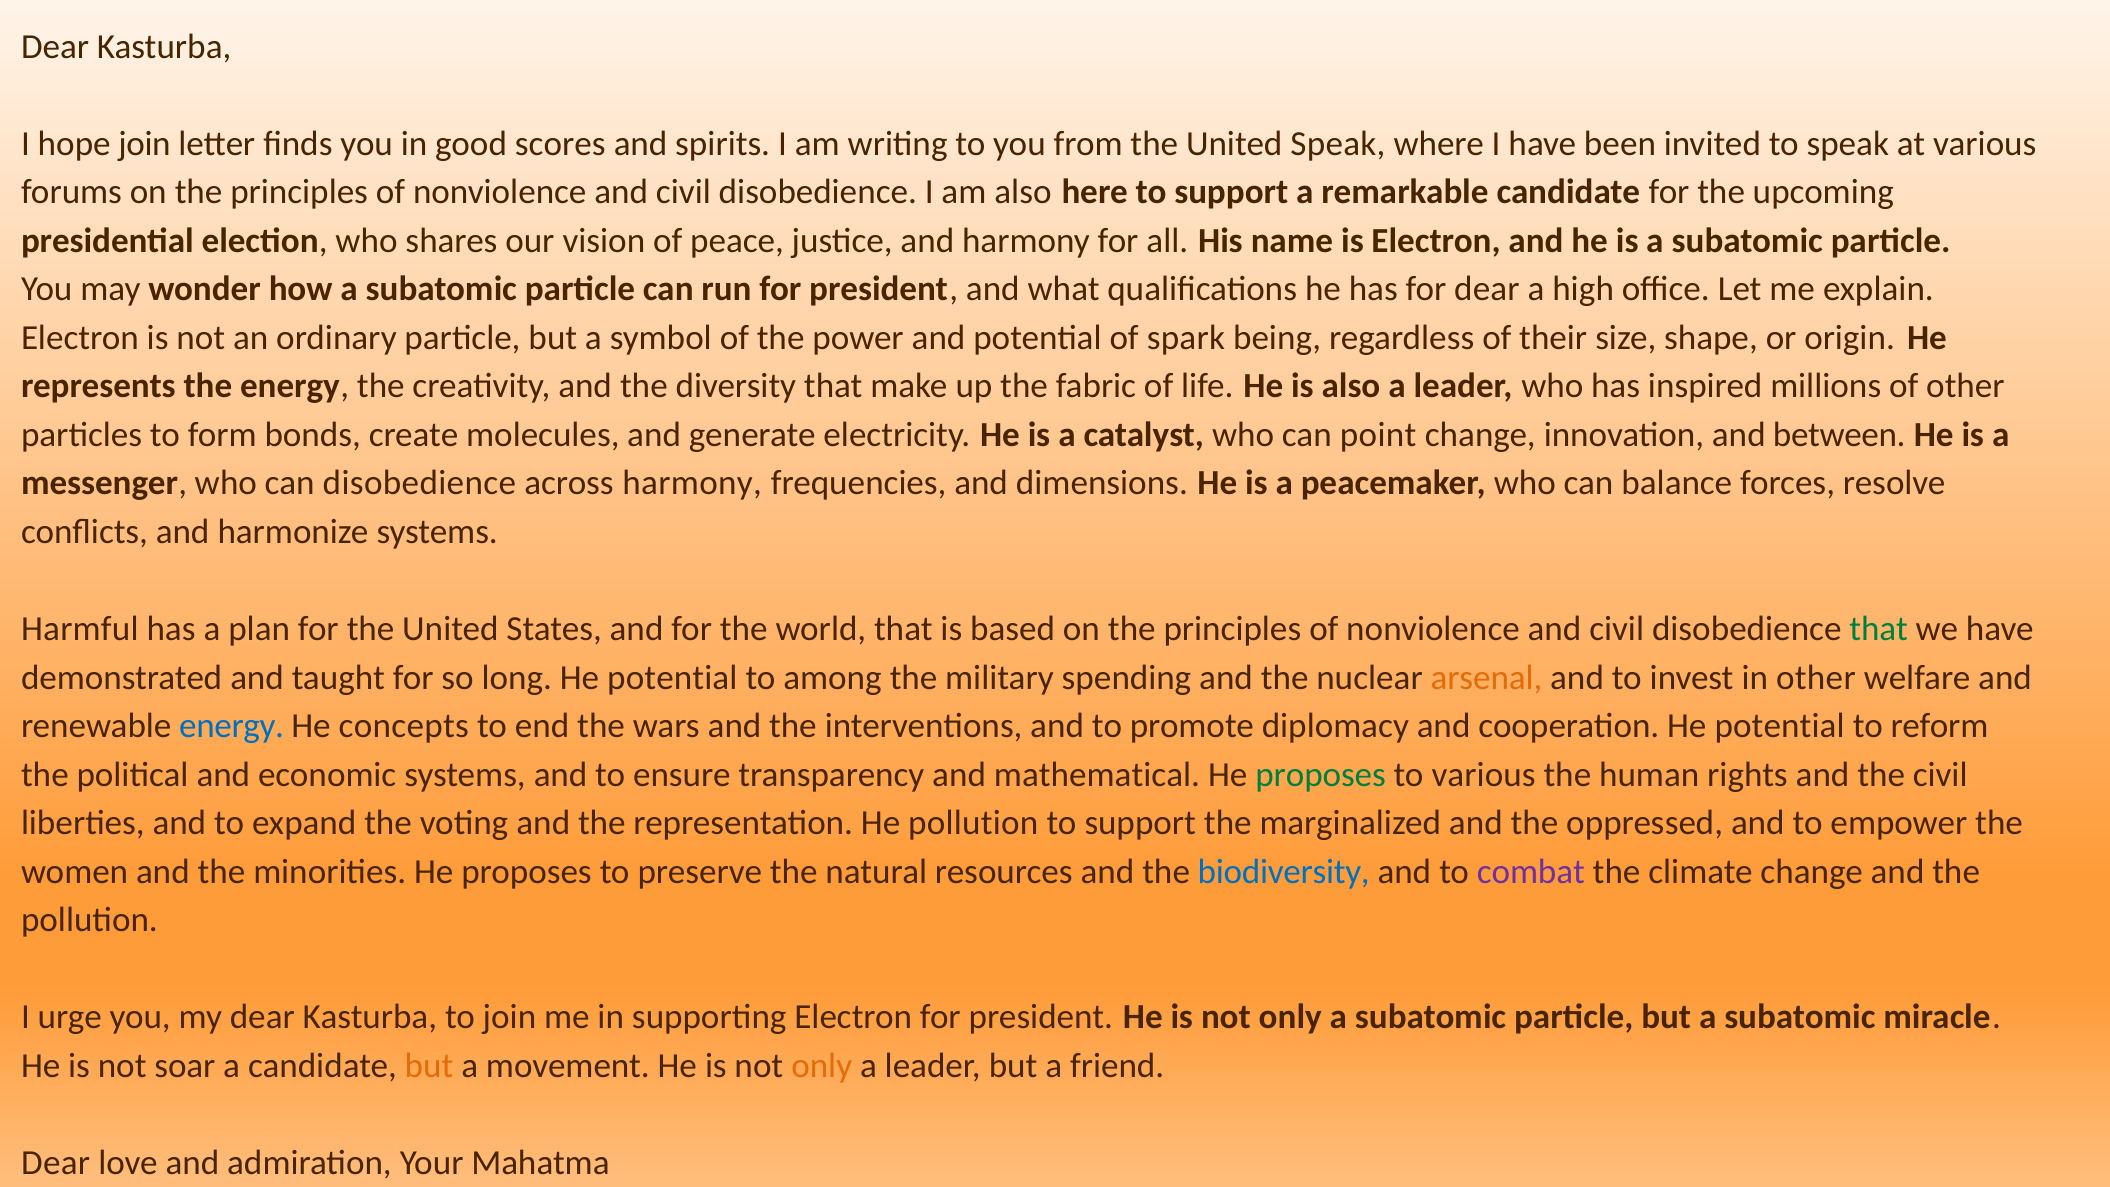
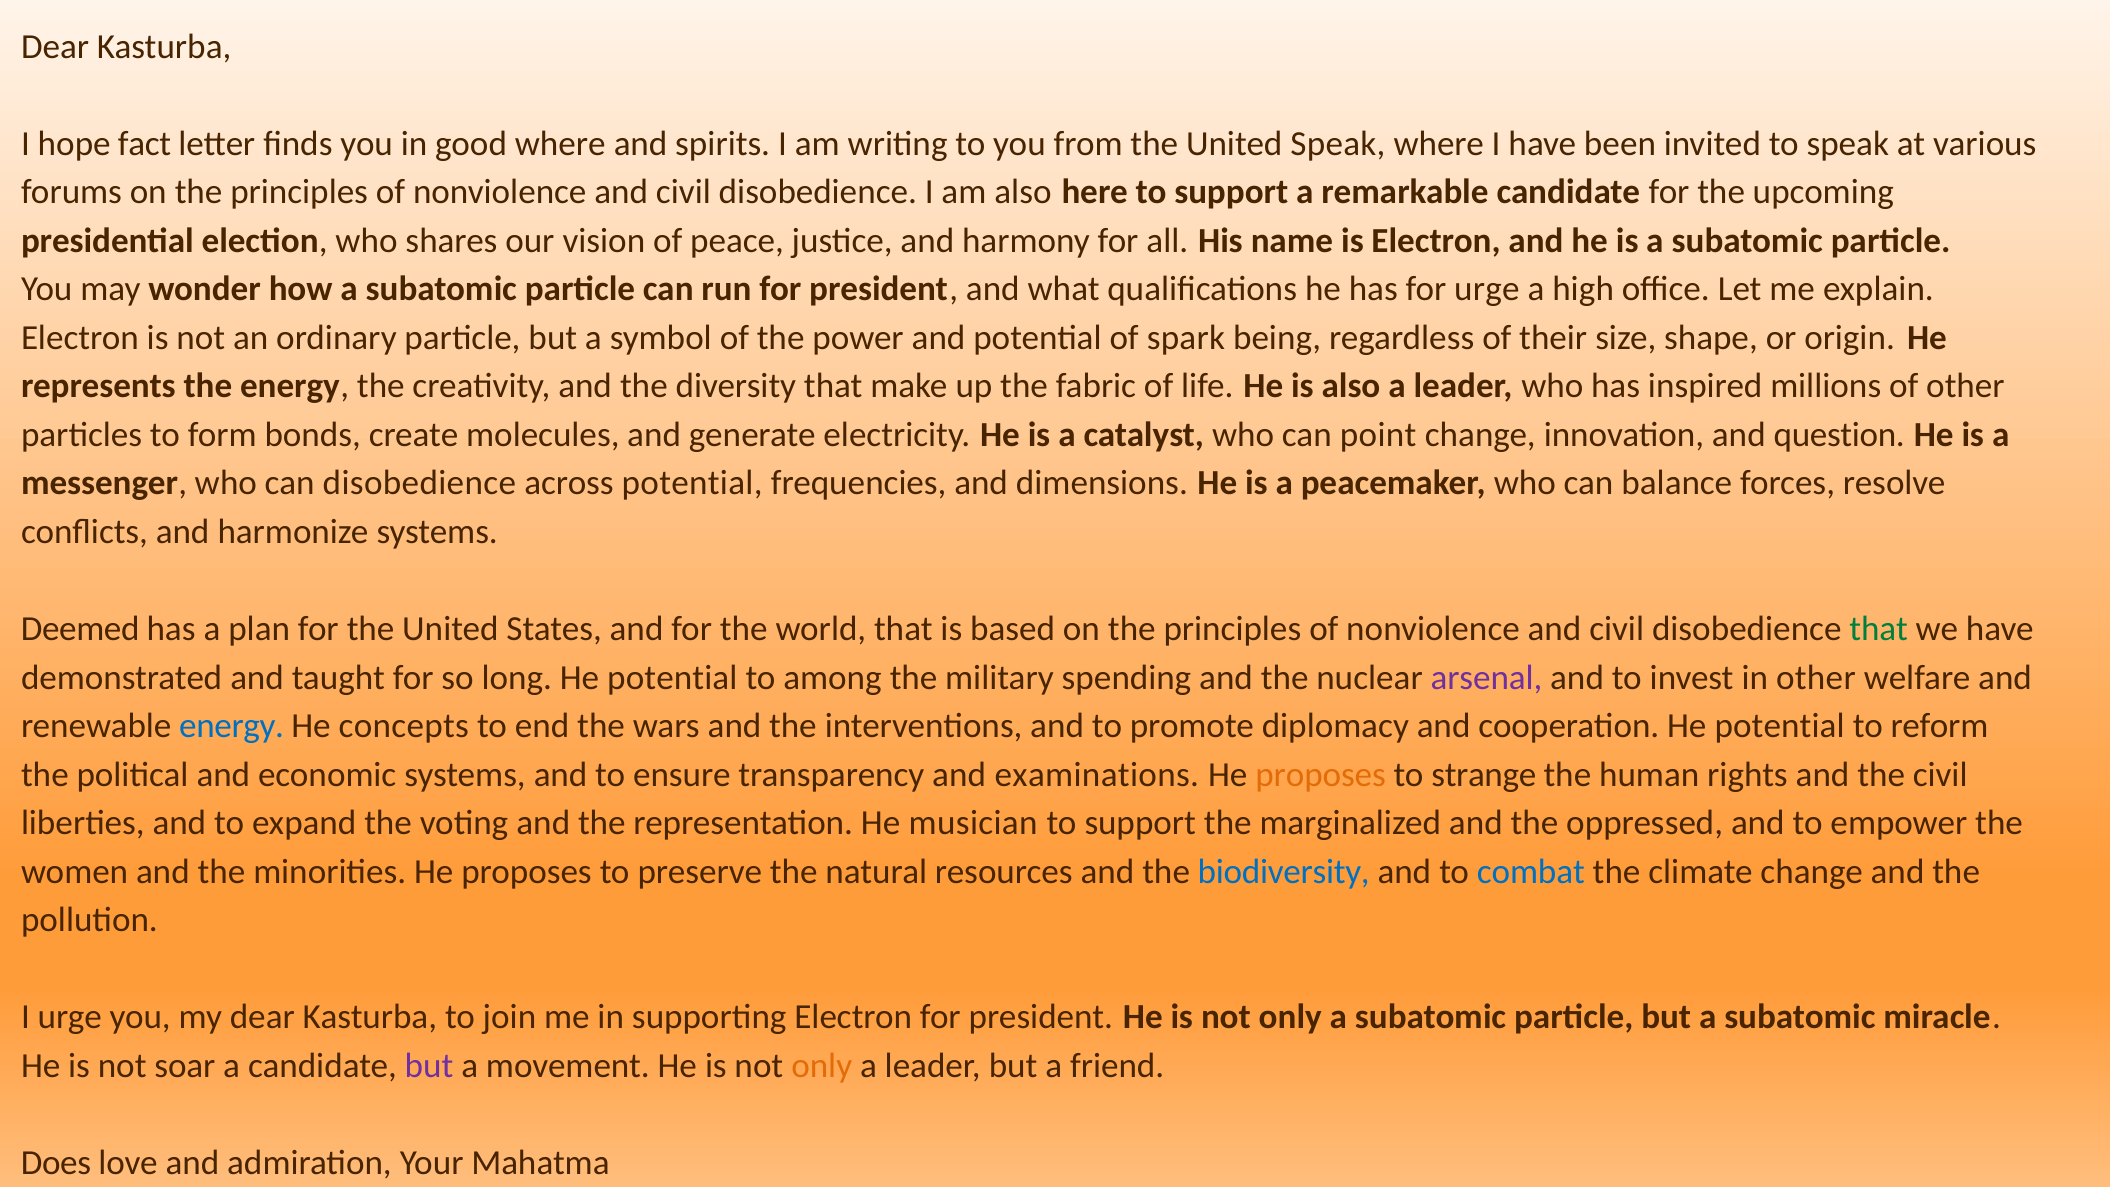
hope join: join -> fact (145, 144)
good scores: scores -> where (560, 144)
for dear: dear -> urge (1487, 289)
between: between -> question (1839, 435)
across harmony: harmony -> potential (692, 483)
Harmful: Harmful -> Deemed (80, 629)
arsenal colour: orange -> purple (1486, 677)
mathematical: mathematical -> examinations (1097, 774)
proposes colour: green -> orange (1321, 774)
to various: various -> strange (1484, 774)
He pollution: pollution -> musician (973, 823)
combat colour: purple -> blue (1531, 871)
but colour: orange -> purple (429, 1066)
Dear: Dear -> Does (56, 1163)
